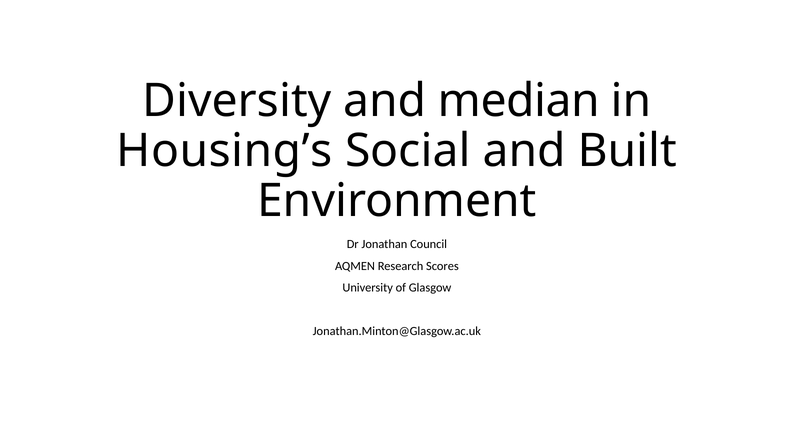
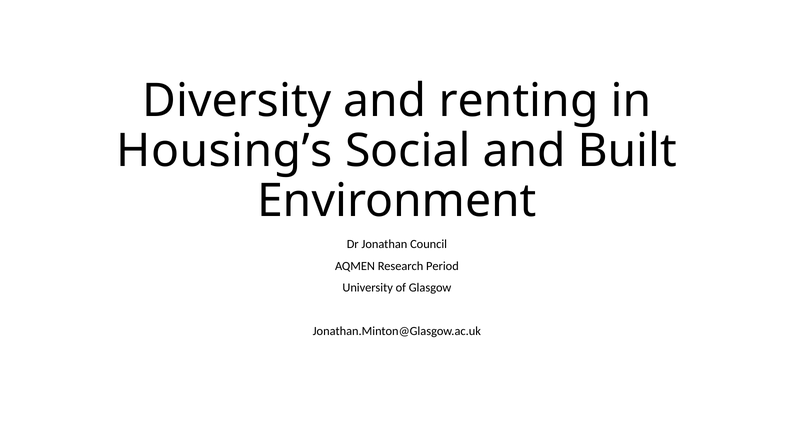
median: median -> renting (519, 101)
Scores: Scores -> Period (442, 266)
